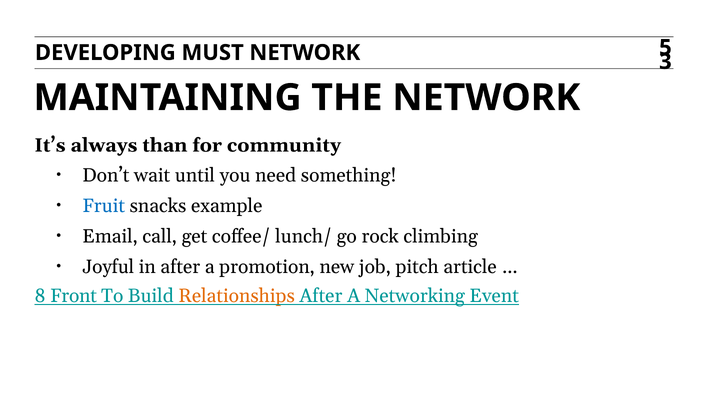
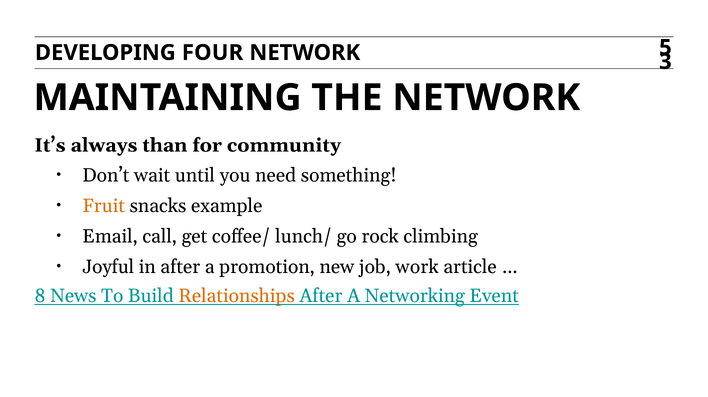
MUST: MUST -> FOUR (212, 53)
Fruit colour: blue -> orange (104, 206)
pitch: pitch -> work (417, 267)
Front: Front -> News (73, 296)
